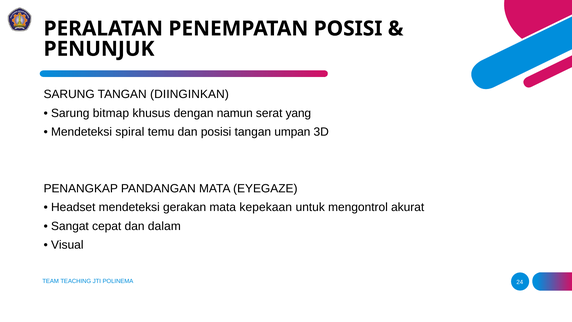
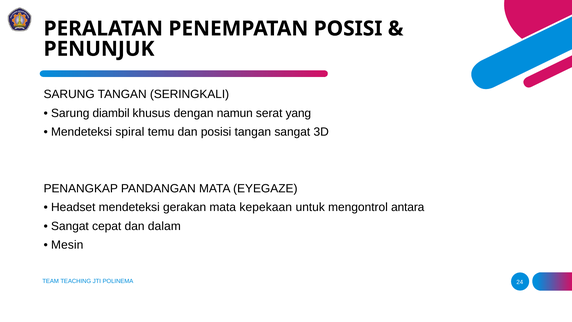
DIINGINKAN: DIINGINKAN -> SERINGKALI (190, 94)
bitmap: bitmap -> diambil (111, 113)
tangan umpan: umpan -> sangat (292, 132)
akurat: akurat -> antara (408, 207)
Visual: Visual -> Mesin (67, 245)
